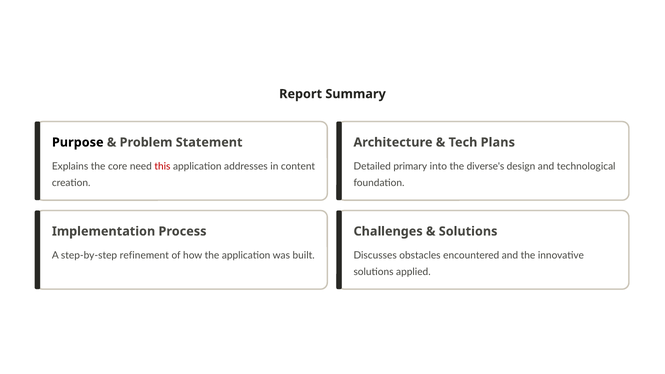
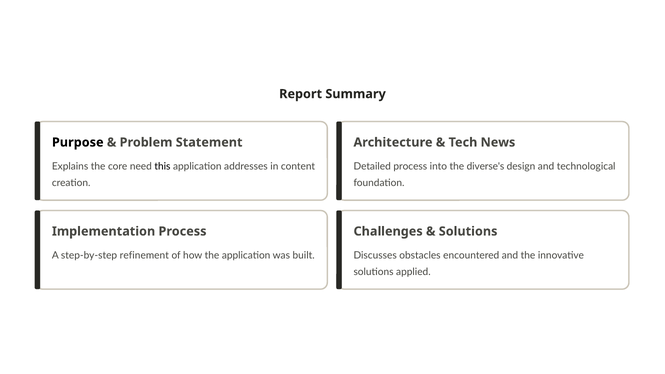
Plans: Plans -> News (498, 142)
this colour: red -> black (162, 167)
Detailed primary: primary -> process (410, 167)
